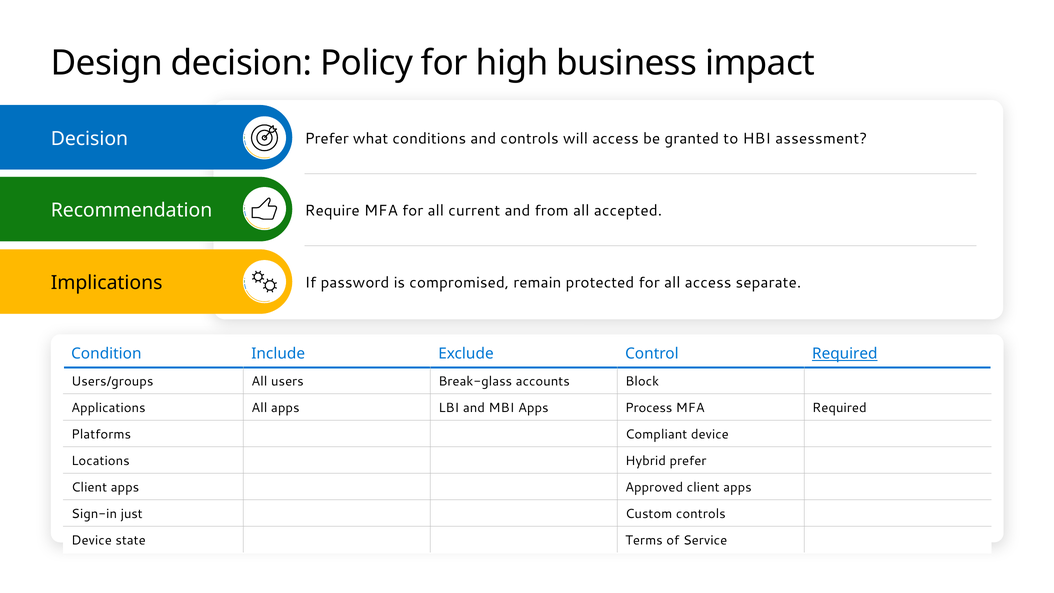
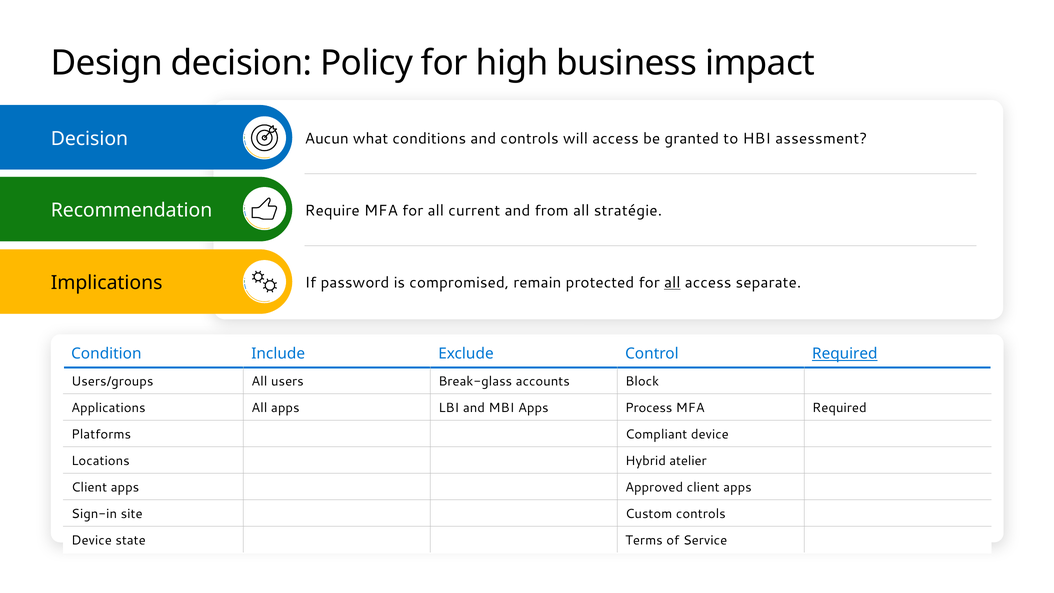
Decision Prefer: Prefer -> Aucun (327, 139)
accepted: accepted -> stratégie (628, 211)
all underline: none -> present (672, 283)
Hybrid prefer: prefer -> atelier (688, 461)
just: just -> site (132, 514)
